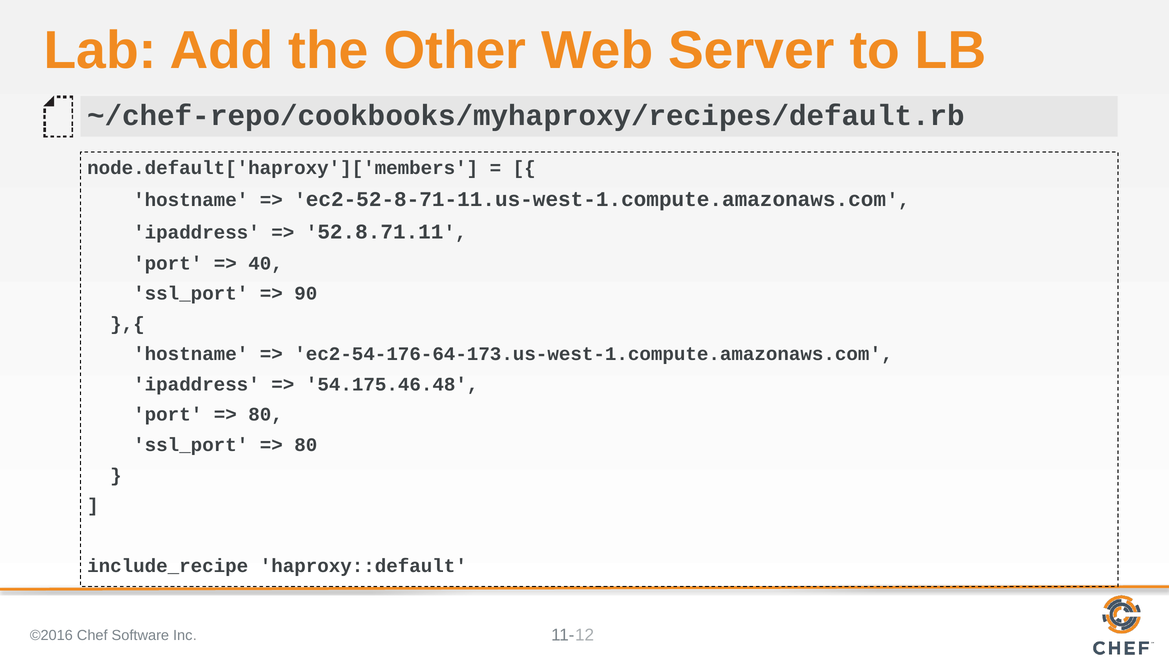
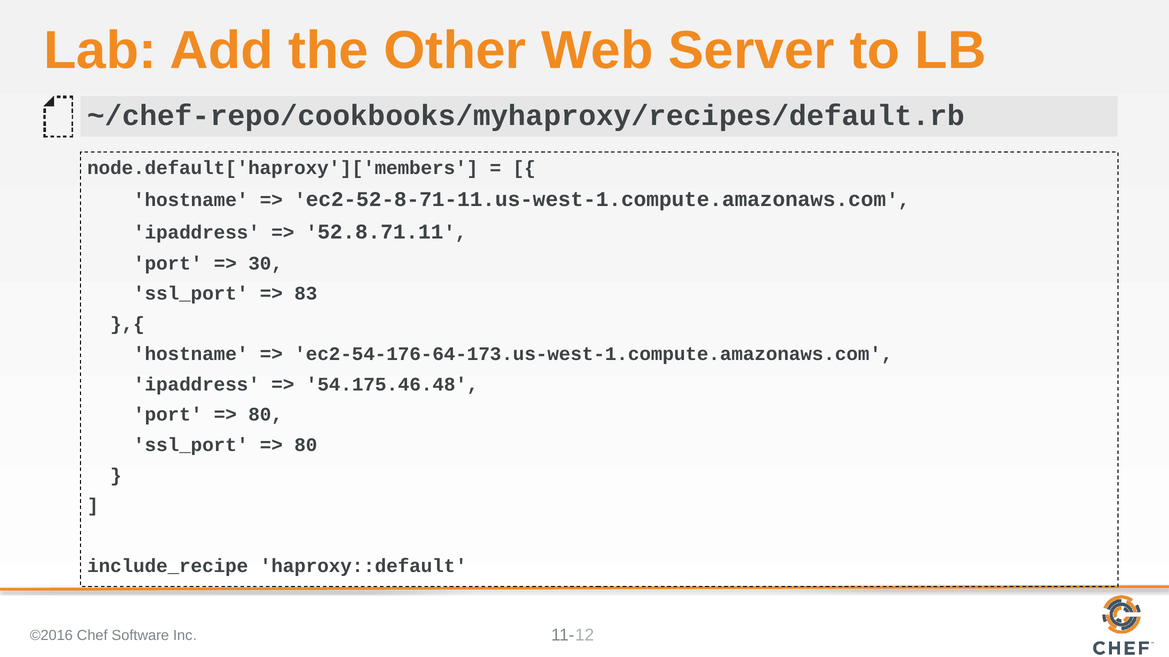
40: 40 -> 30 (266, 263)
90: 90 -> 83 (306, 294)
